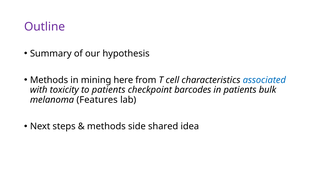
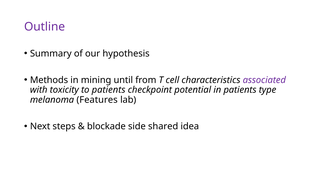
here: here -> until (123, 80)
associated colour: blue -> purple (264, 80)
barcodes: barcodes -> potential (193, 90)
bulk: bulk -> type (268, 90)
methods: methods -> blockade (106, 126)
